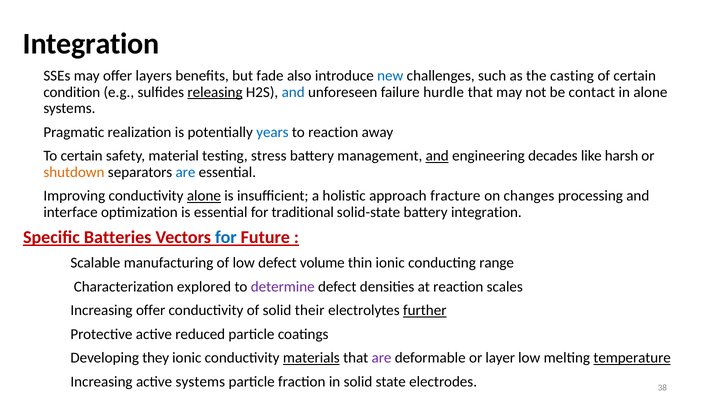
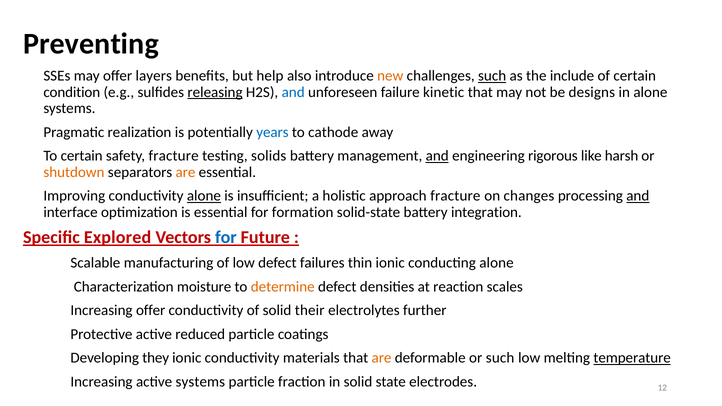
Integration: Integration -> Preventing (91, 44)
fade: fade -> help (270, 76)
new colour: blue -> orange (390, 76)
such underline: none -> present (492, 76)
casting: casting -> include (572, 76)
hurdle: hurdle -> kinetic (444, 92)
contact: contact -> designs (592, 92)
to reaction: reaction -> cathode (333, 132)
safety material: material -> fracture (174, 156)
stress: stress -> solids (269, 156)
decades: decades -> rigorous (553, 156)
are colour: blue -> orange (185, 172)
and underline: none -> present (638, 196)
traditional: traditional -> formation (303, 212)
Batteries: Batteries -> Explored (118, 238)
volume: volume -> failures (322, 263)
conducting range: range -> alone (496, 263)
explored: explored -> moisture (204, 287)
determine colour: purple -> orange (283, 287)
further underline: present -> none (425, 311)
materials underline: present -> none (311, 358)
are colour: purple -> orange (382, 358)
or layer: layer -> such (500, 358)
38: 38 -> 12 (662, 388)
